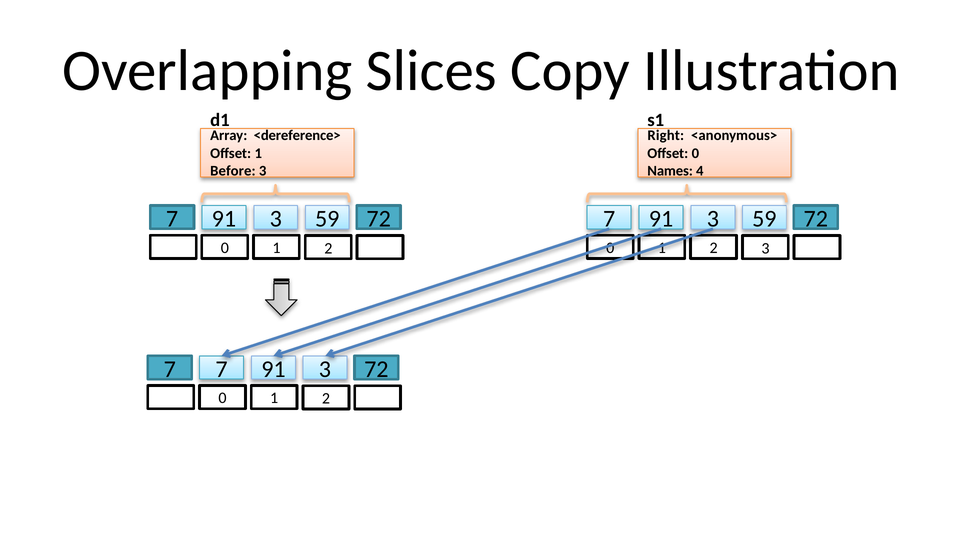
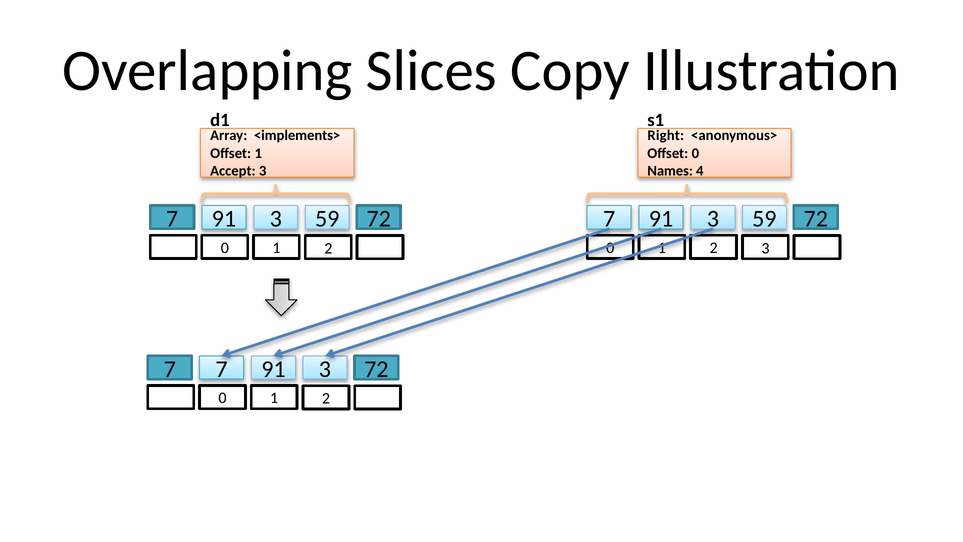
<dereference>: <dereference> -> <implements> (297, 135)
Before: Before -> Accept (233, 171)
